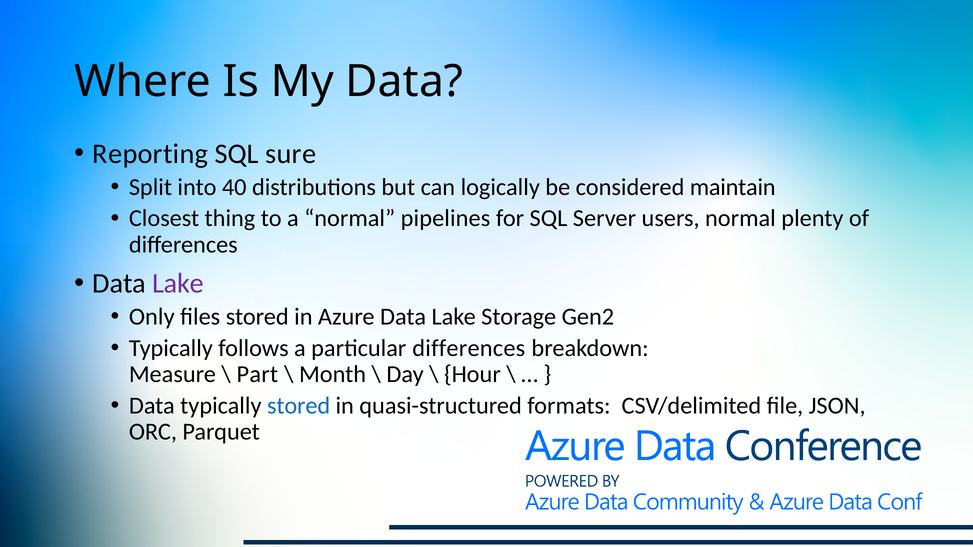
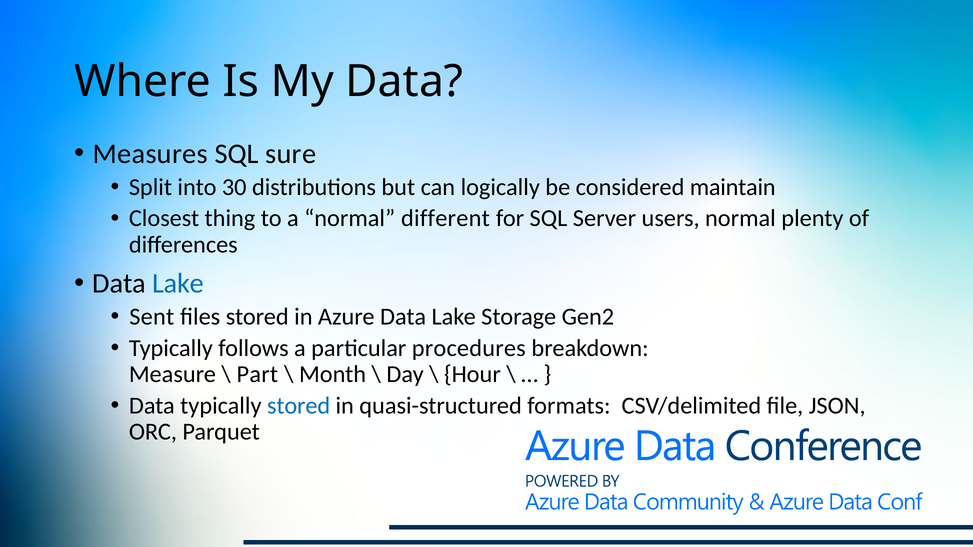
Reporting: Reporting -> Measures (150, 154)
40: 40 -> 30 (234, 187)
pipelines: pipelines -> different (445, 219)
Lake colour: purple -> blue (178, 283)
Only: Only -> Sent (152, 317)
particular differences: differences -> procedures (469, 348)
